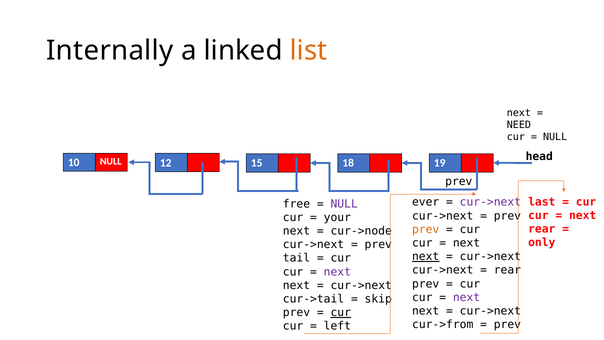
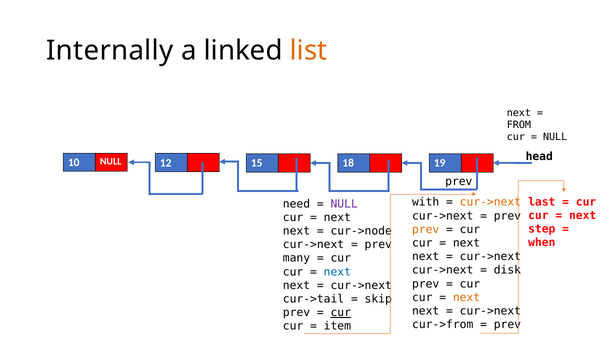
NEED: NEED -> FROM (519, 125)
ever: ever -> with (426, 202)
cur->next colour: purple -> orange (490, 202)
free: free -> need (296, 204)
your: your -> next (337, 217)
rear: rear -> step (542, 229)
only: only -> when (542, 242)
next underline: present -> none (426, 256)
tail: tail -> many (296, 258)
rear: rear -> disk (507, 270)
next colour: purple -> blue (337, 272)
next colour: purple -> orange (467, 297)
left: left -> item (337, 326)
